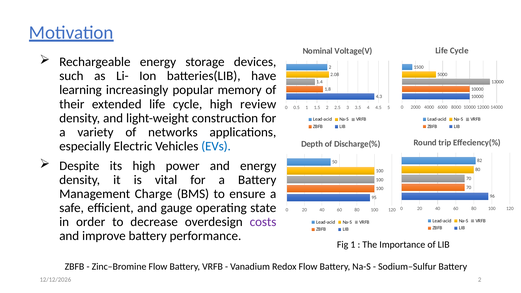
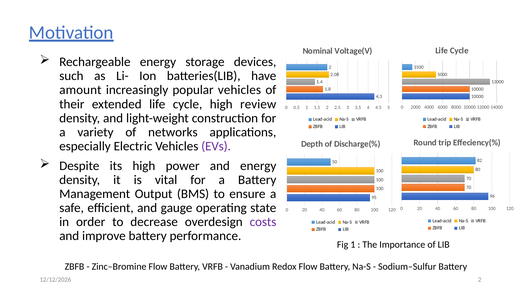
learning: learning -> amount (80, 90)
popular memory: memory -> vehicles (239, 90)
EVs colour: blue -> purple (216, 146)
Charge: Charge -> Output (154, 194)
